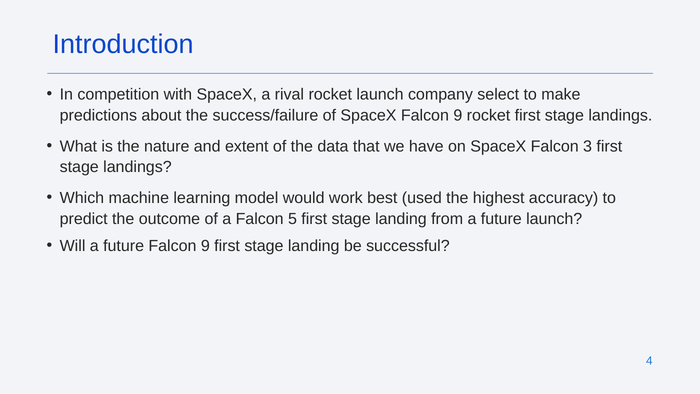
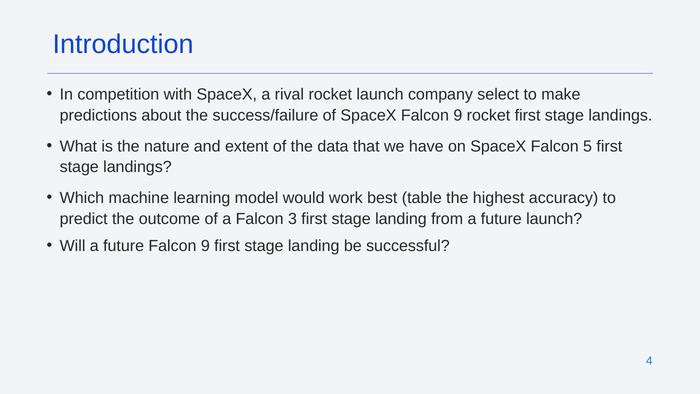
3: 3 -> 5 (588, 146)
used: used -> table (422, 198)
5: 5 -> 3 (293, 219)
